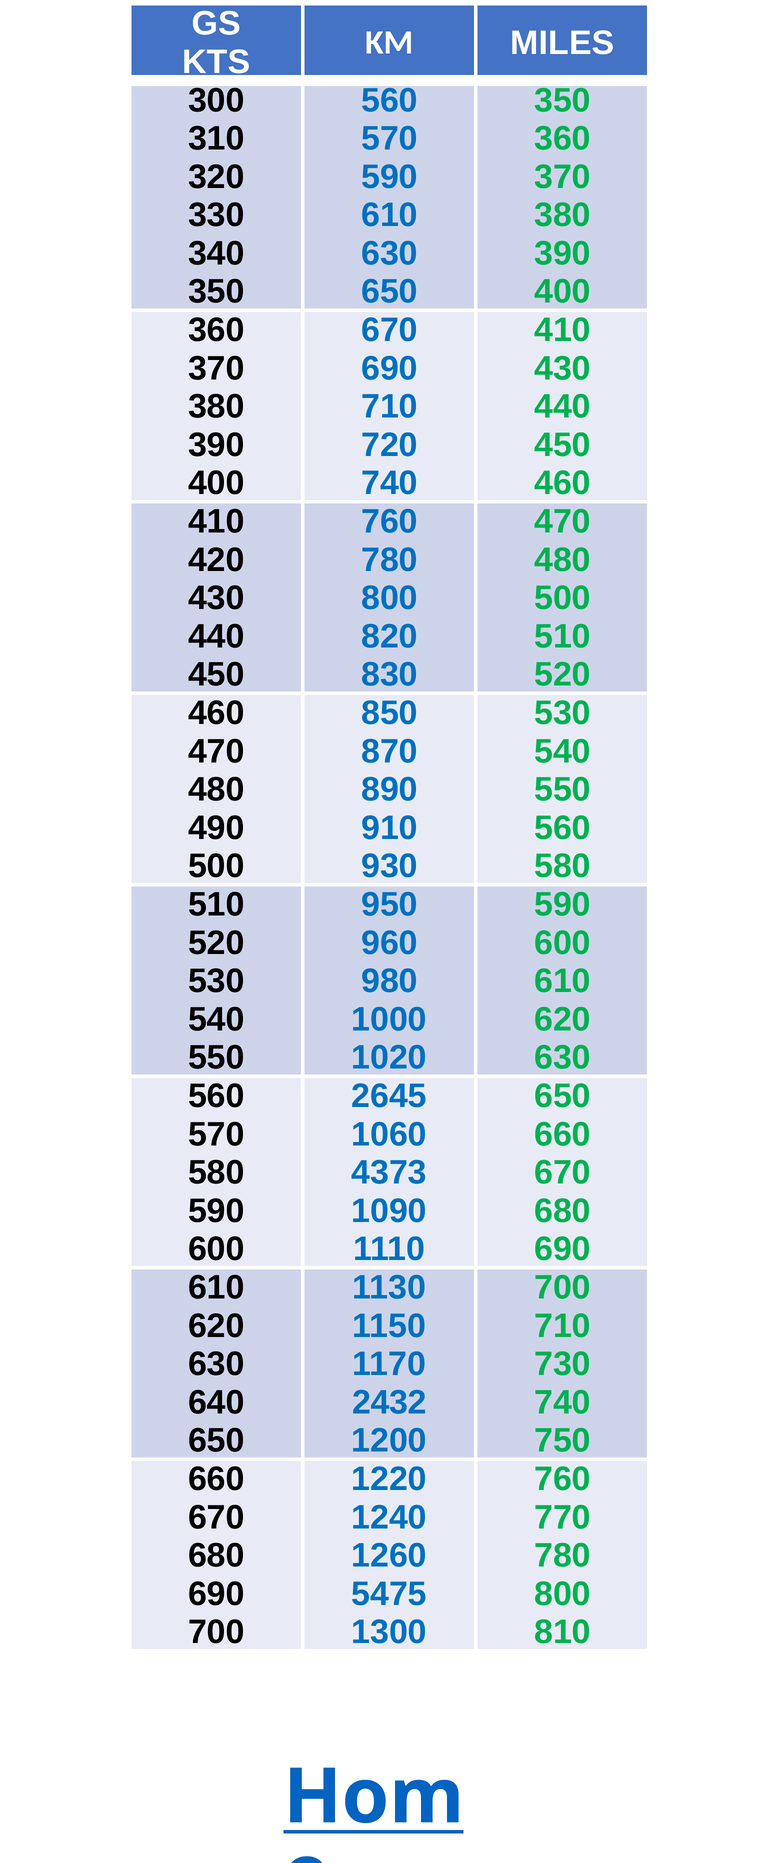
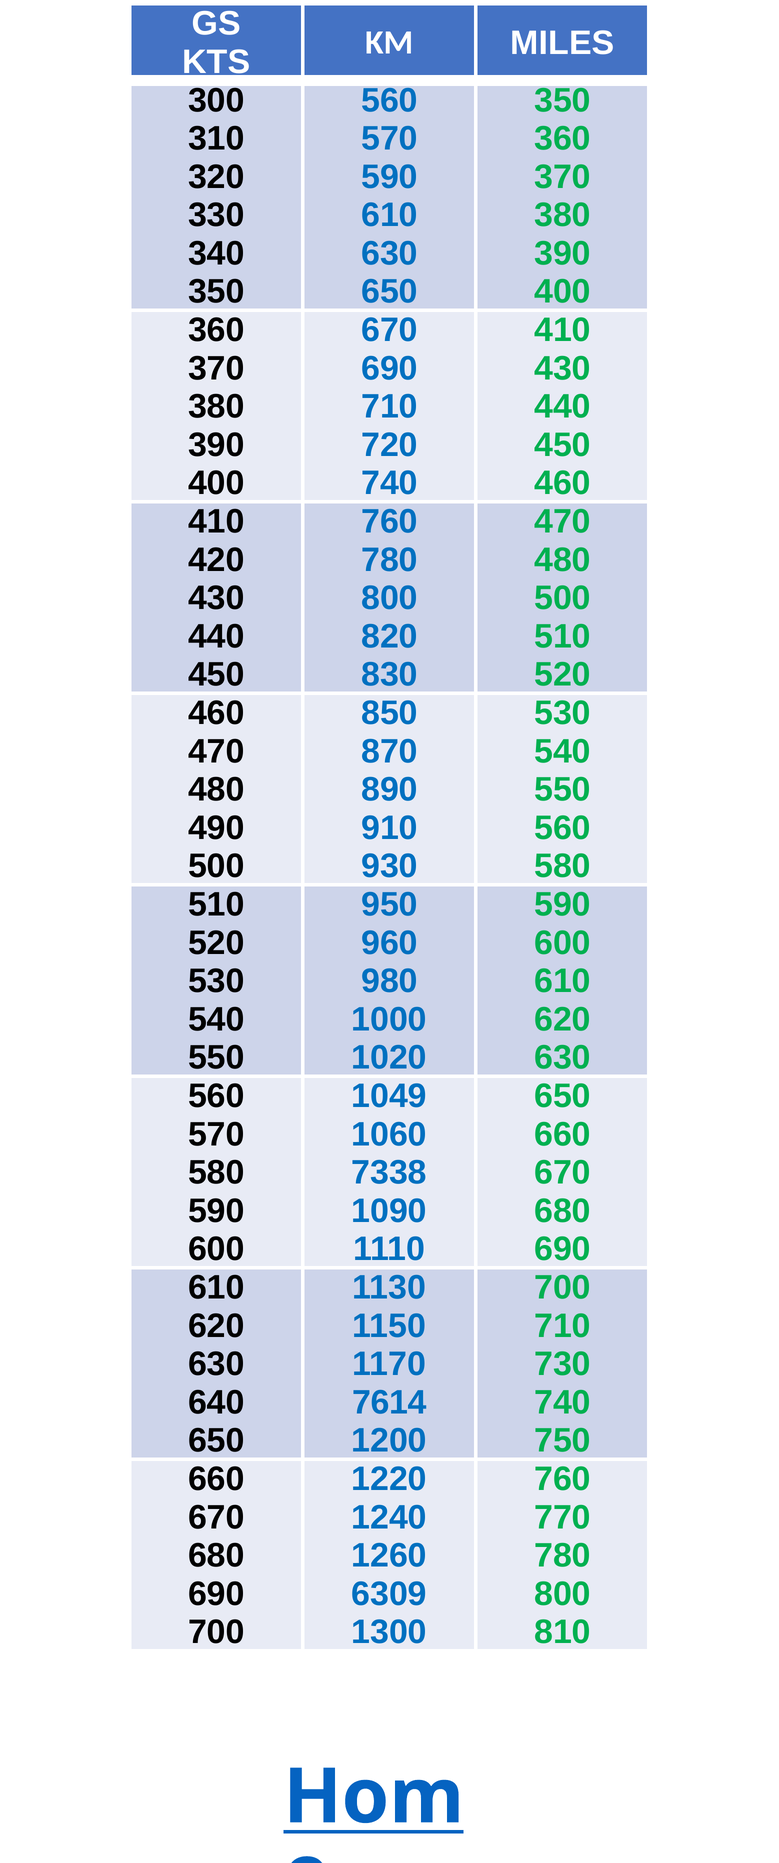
2645: 2645 -> 1049 (389, 1097)
4373: 4373 -> 7338 (389, 1173)
2432: 2432 -> 7614 (390, 1403)
5475: 5475 -> 6309 (389, 1595)
